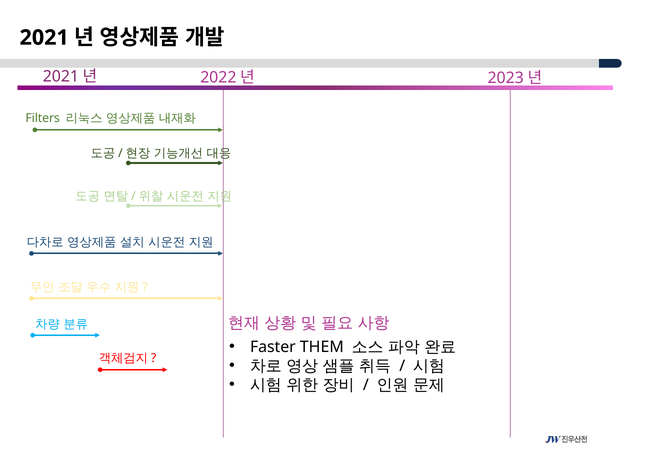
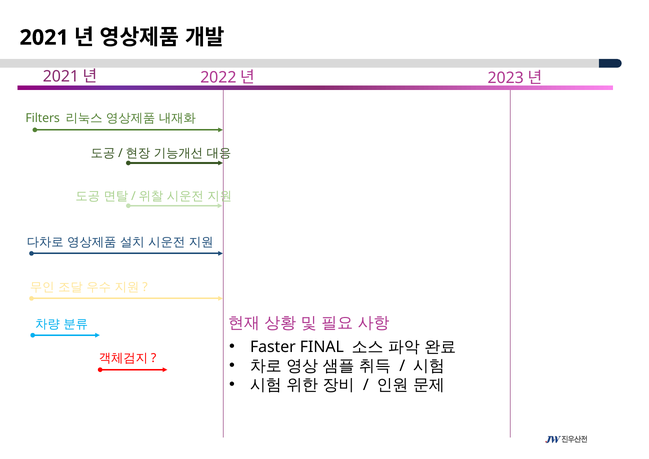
THEM: THEM -> FINAL (322, 347)
